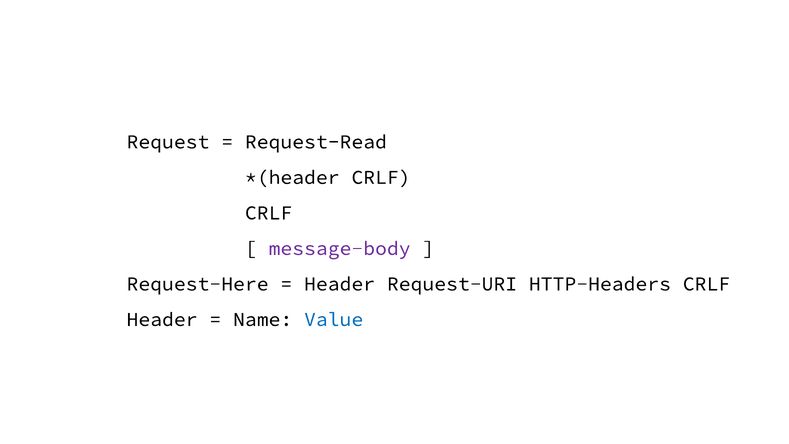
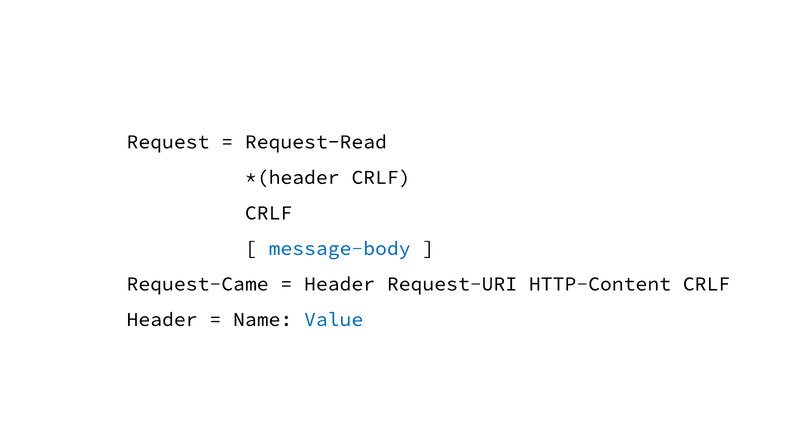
message-body colour: purple -> blue (340, 248)
Request-Here: Request-Here -> Request-Came (198, 284)
HTTP-Headers: HTTP-Headers -> HTTP-Content (600, 284)
